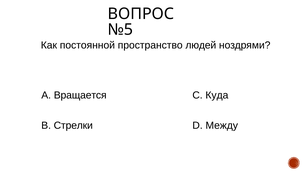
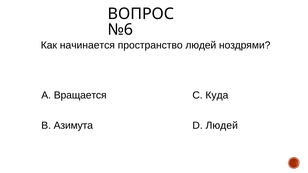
№5: №5 -> №6 (120, 30)
постоянной: постоянной -> начинается (87, 45)
Стрелки: Стрелки -> Азимута (73, 126)
D Между: Между -> Людей (222, 126)
